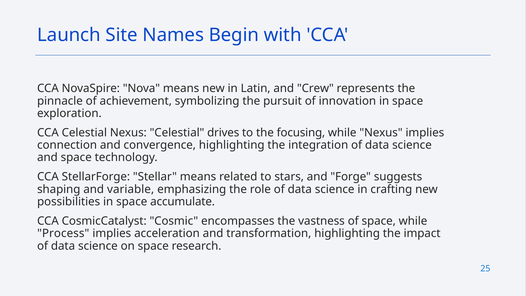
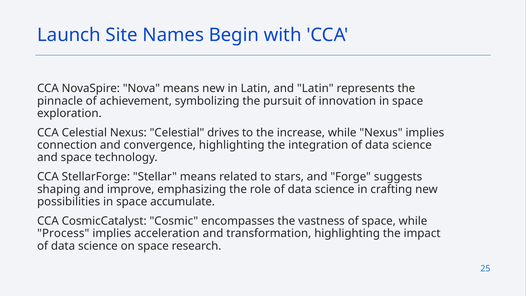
and Crew: Crew -> Latin (315, 88)
focusing: focusing -> increase (301, 133)
variable: variable -> improve (131, 189)
